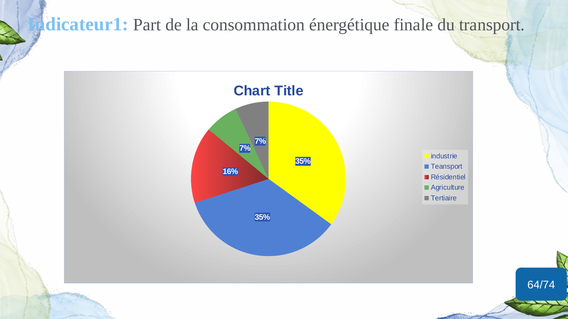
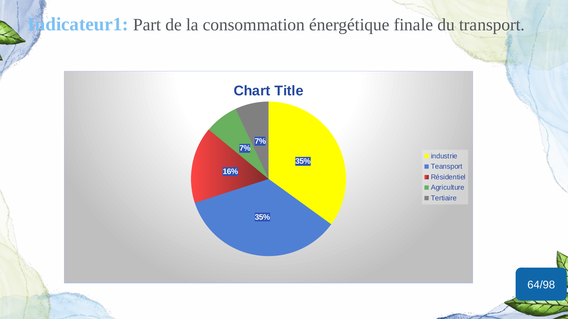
64/74: 64/74 -> 64/98 (541, 285)
